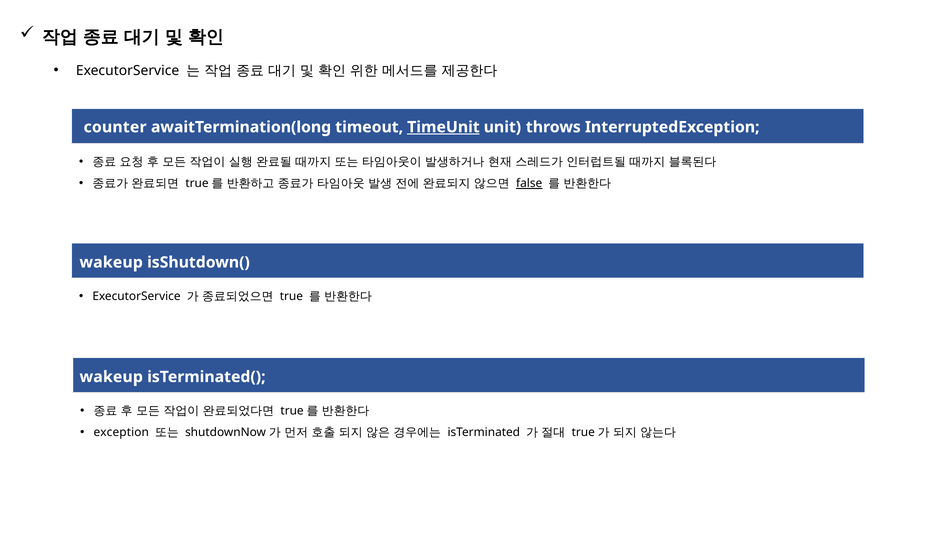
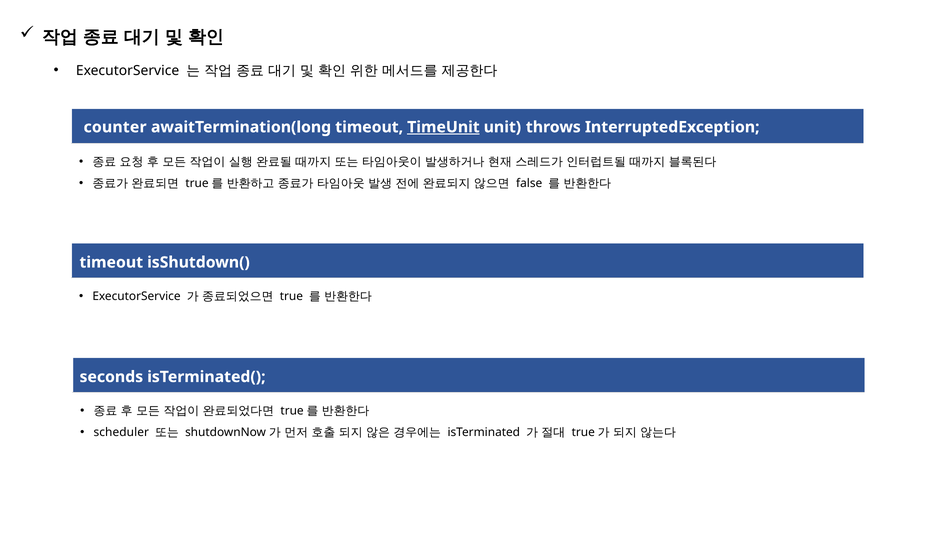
false underline: present -> none (529, 183)
wakeup: wakeup -> timeout (111, 262)
wakeup: wakeup -> seconds (111, 377)
exception: exception -> scheduler (121, 432)
